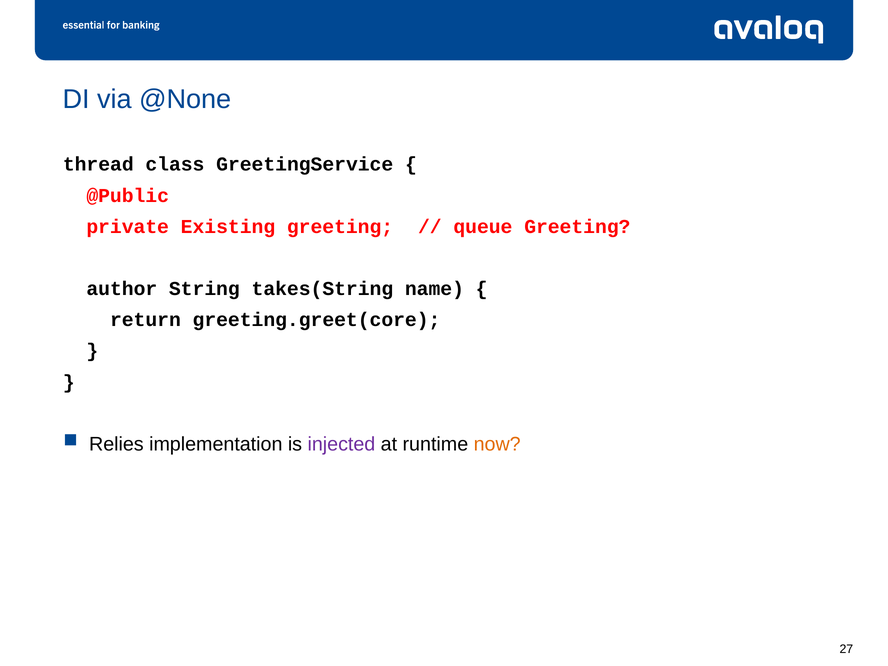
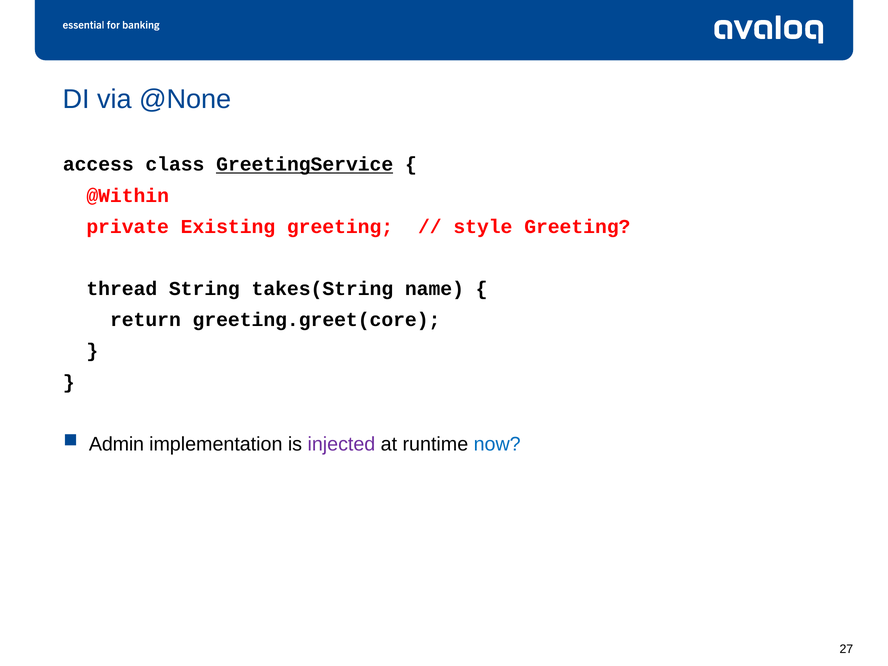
thread: thread -> access (98, 164)
GreetingService underline: none -> present (305, 164)
@Public: @Public -> @Within (128, 196)
queue: queue -> style (483, 227)
author: author -> thread (122, 289)
Relies: Relies -> Admin (117, 444)
now colour: orange -> blue (497, 444)
